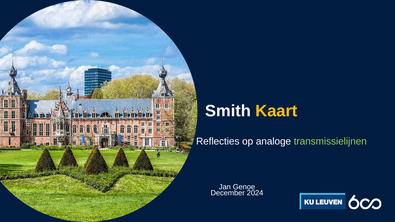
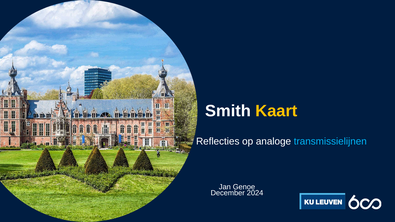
transmissielijnen colour: light green -> light blue (330, 141)
